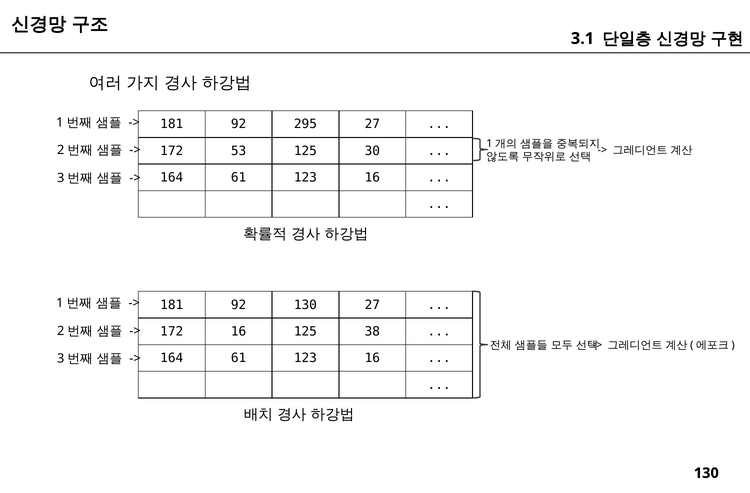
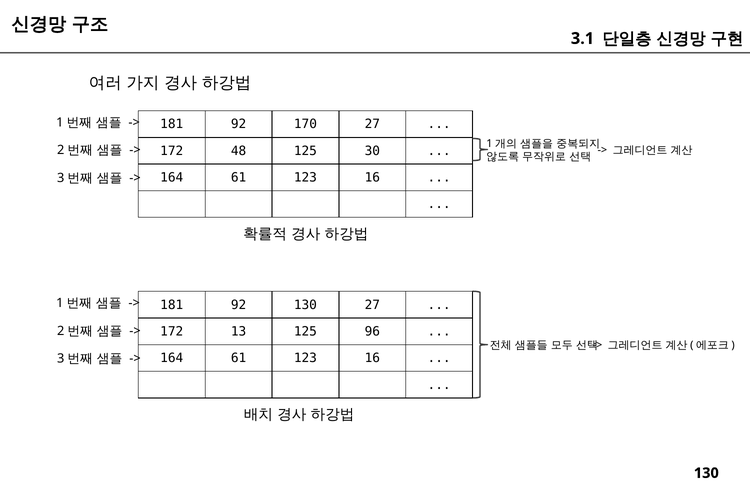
295: 295 -> 170 (305, 124)
53: 53 -> 48 (239, 151)
172 16: 16 -> 13 (239, 331)
38: 38 -> 96 (372, 331)
